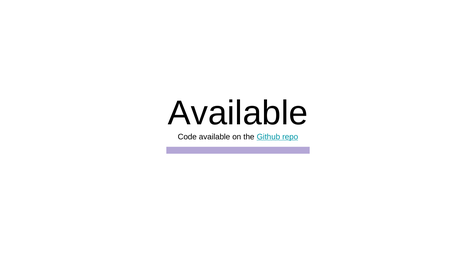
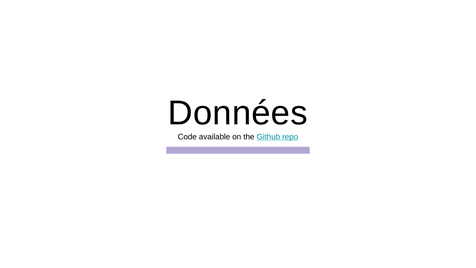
Available: Available -> Données (238, 113)
